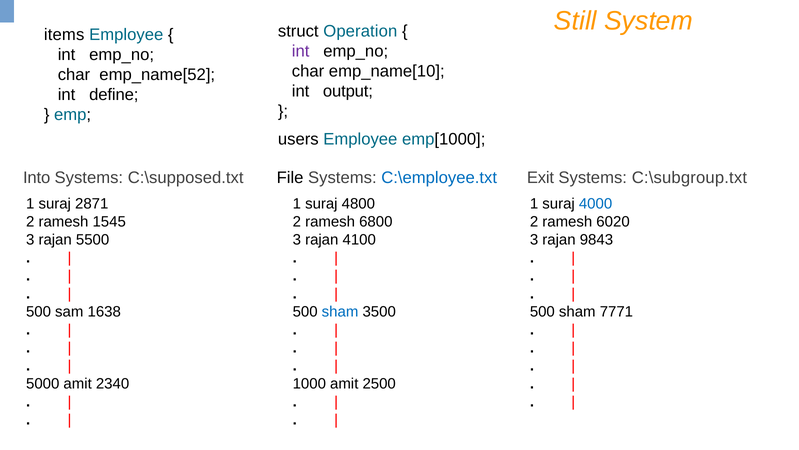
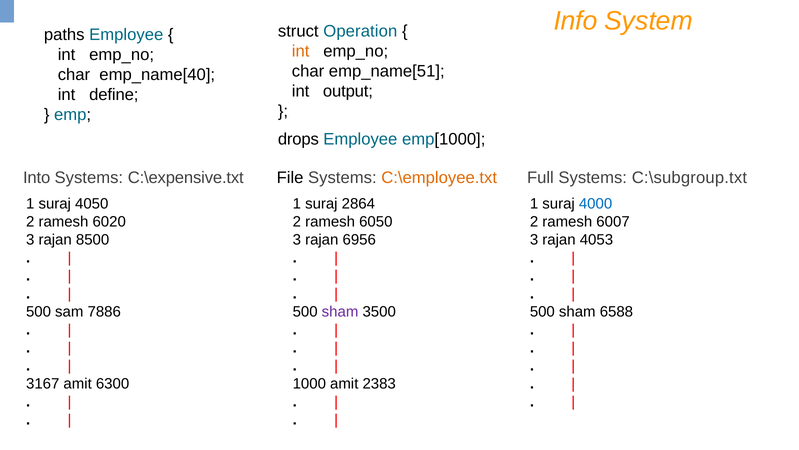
Still: Still -> Info (576, 21)
items: items -> paths (64, 35)
int colour: purple -> orange (301, 51)
emp_name[10: emp_name[10 -> emp_name[51 (387, 71)
emp_name[52: emp_name[52 -> emp_name[40 (157, 75)
users: users -> drops (298, 139)
C:\supposed.txt: C:\supposed.txt -> C:\expensive.txt (186, 177)
C:\employee.txt colour: blue -> orange (439, 177)
Exit: Exit -> Full (540, 177)
2871: 2871 -> 4050 (92, 204)
4800: 4800 -> 2864 (358, 204)
1545: 1545 -> 6020 (109, 222)
6800: 6800 -> 6050 (376, 222)
6020: 6020 -> 6007 (613, 222)
5500: 5500 -> 8500 (93, 240)
4100: 4100 -> 6956 (359, 240)
9843: 9843 -> 4053 (596, 240)
1638: 1638 -> 7886 (104, 312)
sham colour: blue -> purple (340, 312)
7771: 7771 -> 6588 (616, 312)
5000: 5000 -> 3167 (43, 383)
2340: 2340 -> 6300 (113, 383)
2500: 2500 -> 2383 (379, 383)
